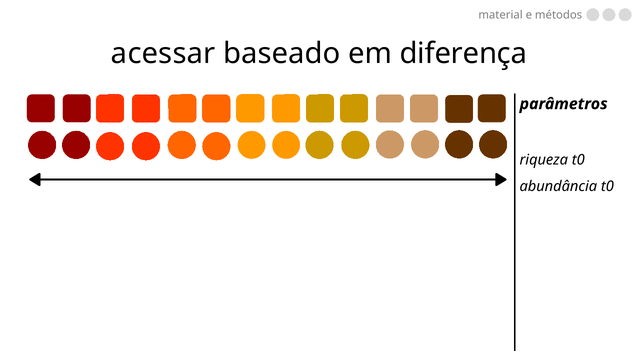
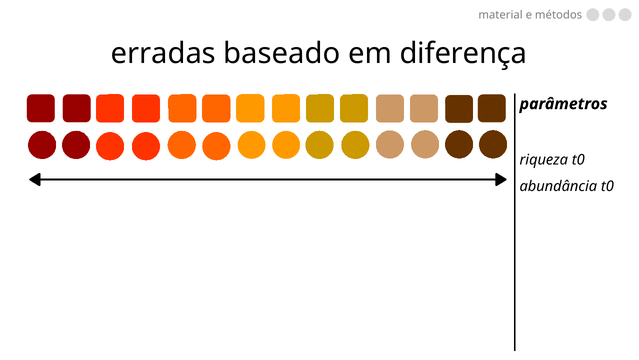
acessar: acessar -> erradas (163, 54)
